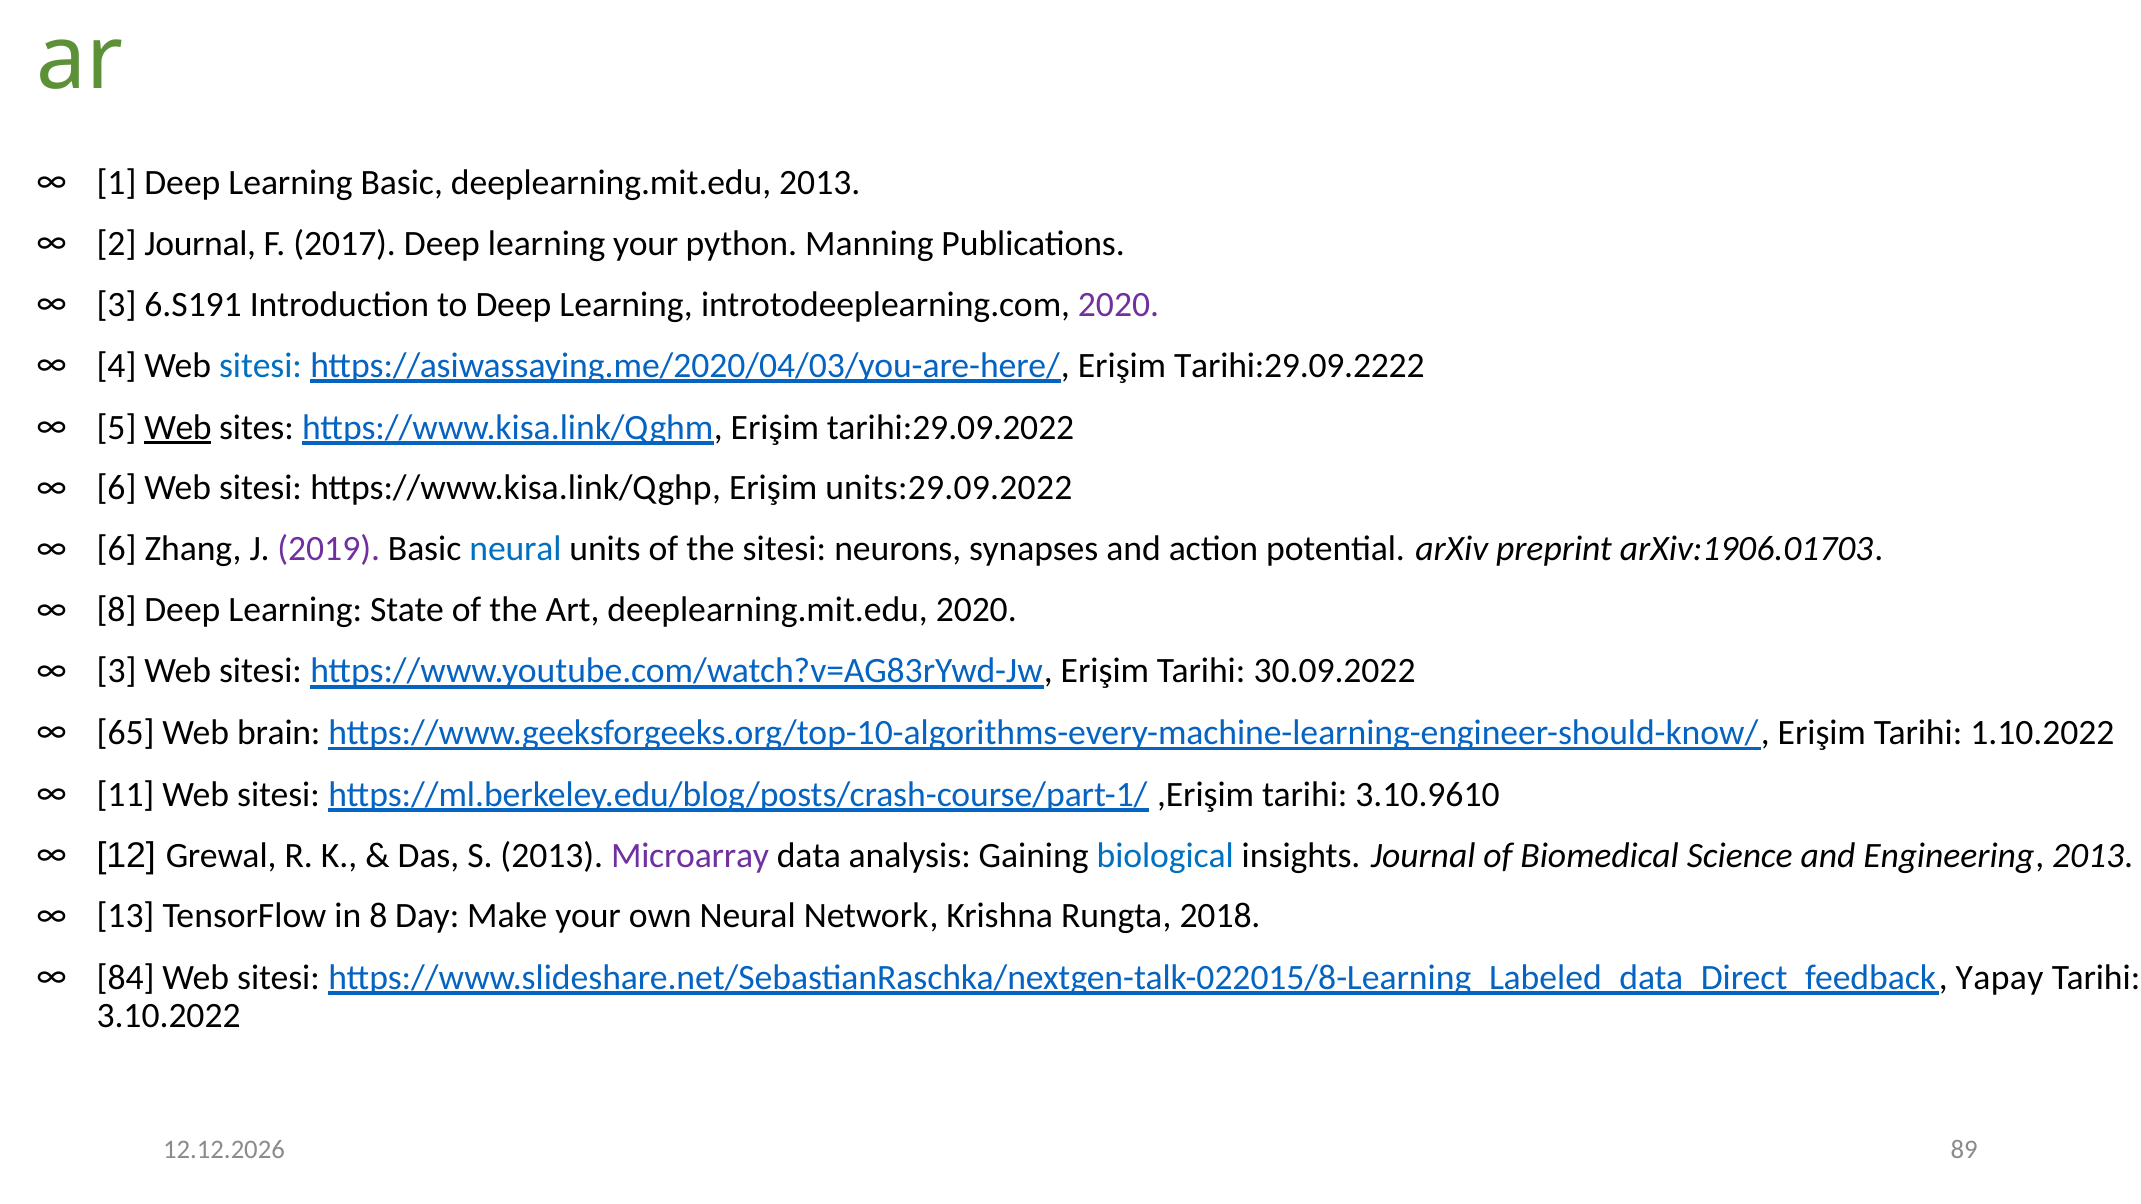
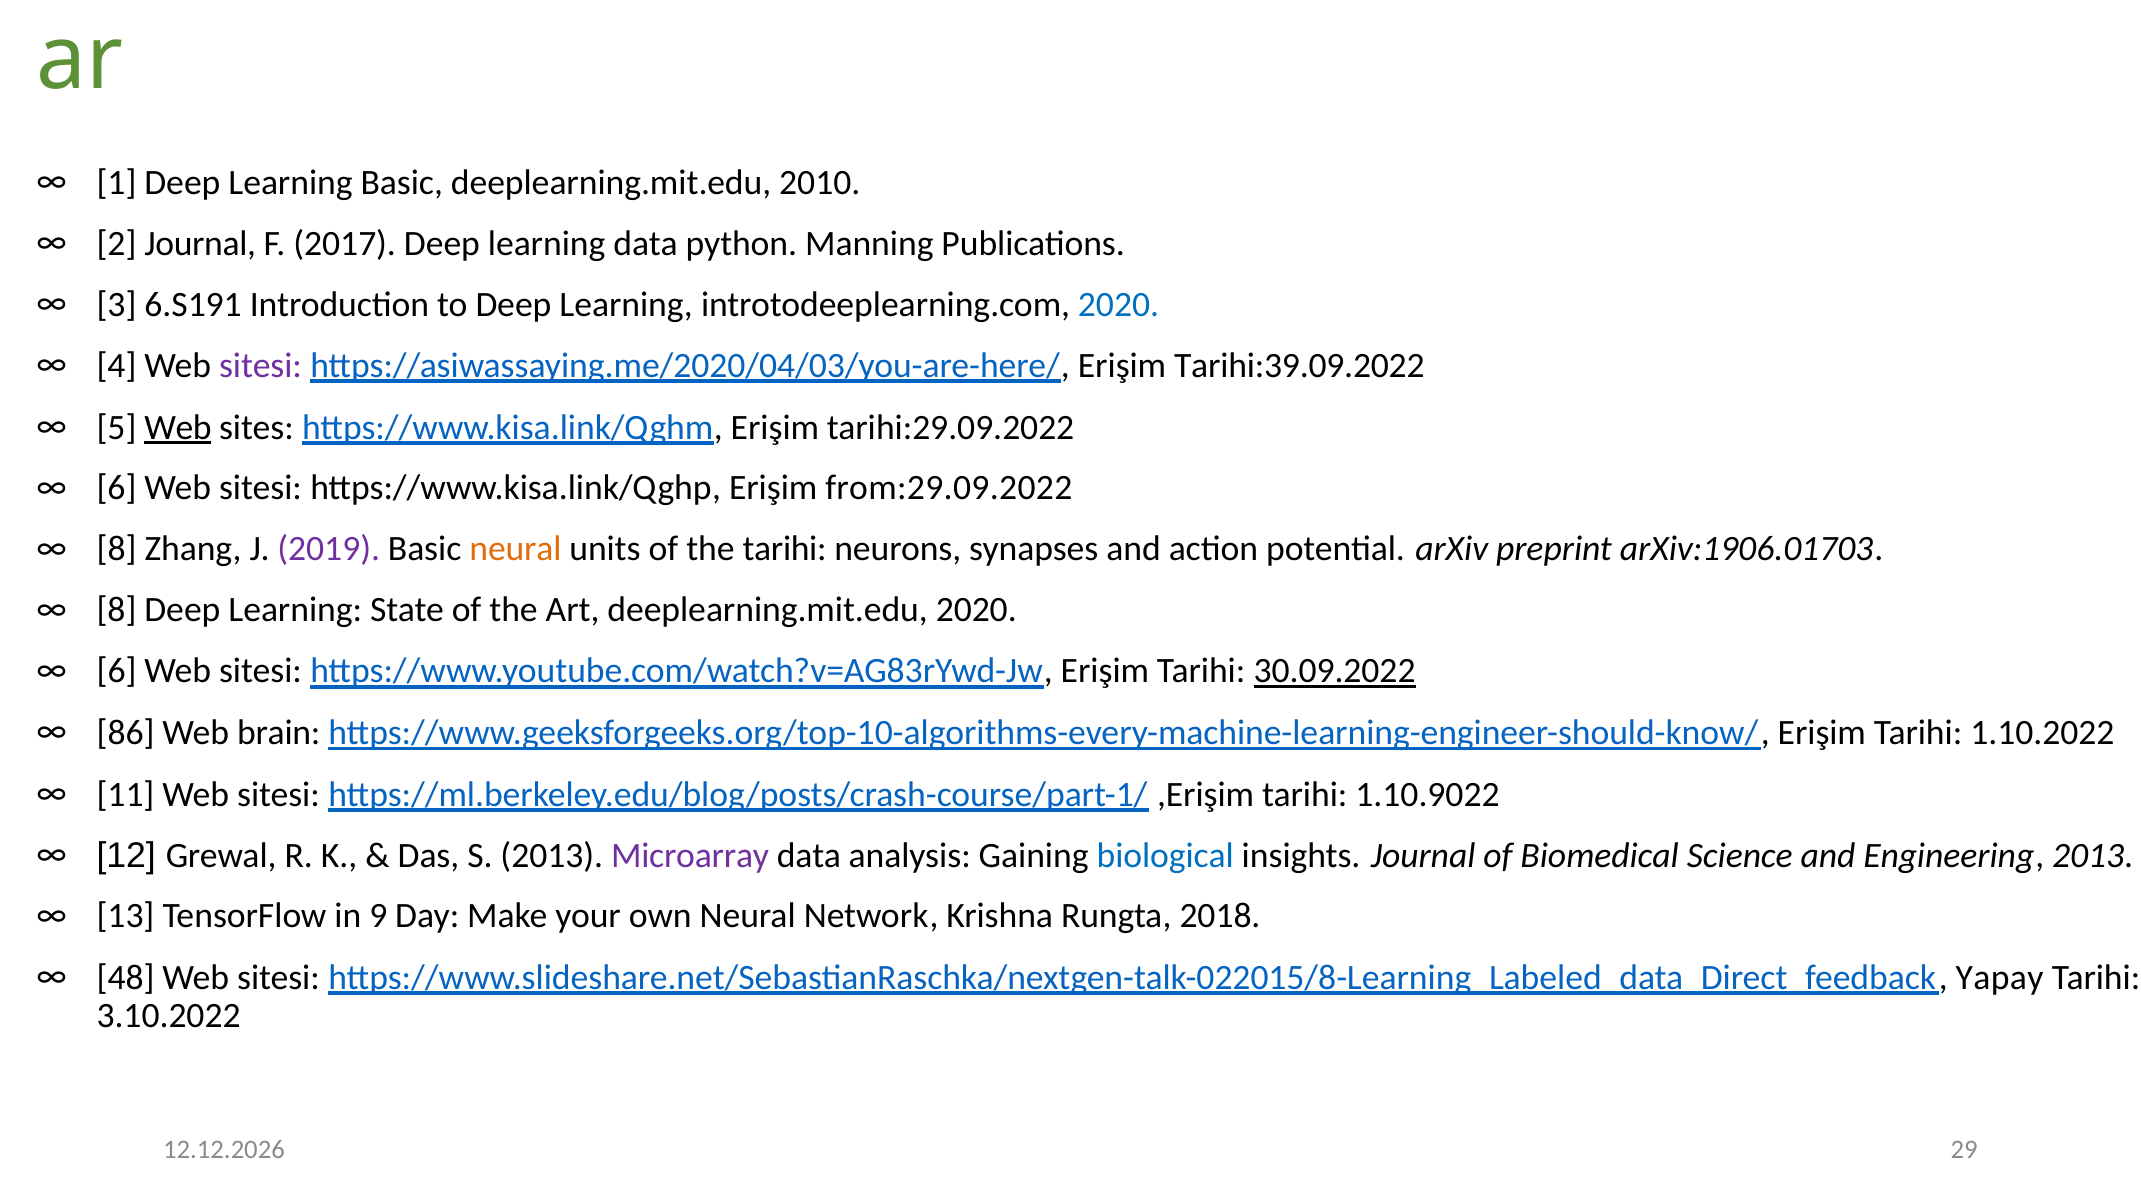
deeplearning.mit.edu 2013: 2013 -> 2010 (820, 183)
learning your: your -> data (646, 244)
2020 colour: purple -> blue (1119, 304)
sitesi colour: blue -> purple (261, 366)
Tarihi:29.09.2222: Tarihi:29.09.2222 -> Tarihi:39.09.2022 (1299, 366)
units:29.09.2022: units:29.09.2022 -> from:29.09.2022 (949, 488)
6: 6 -> 8 (117, 549)
neural colour: blue -> orange (515, 549)
the sitesi: sitesi -> tarihi (785, 549)
3: 3 -> 6 (117, 671)
30.09.2022 underline: none -> present (1335, 671)
65: 65 -> 86 (126, 733)
3.10.9610: 3.10.9610 -> 1.10.9022 (1428, 795)
in 8: 8 -> 9 (378, 916)
84: 84 -> 48 (126, 978)
89: 89 -> 29 (1964, 1150)
